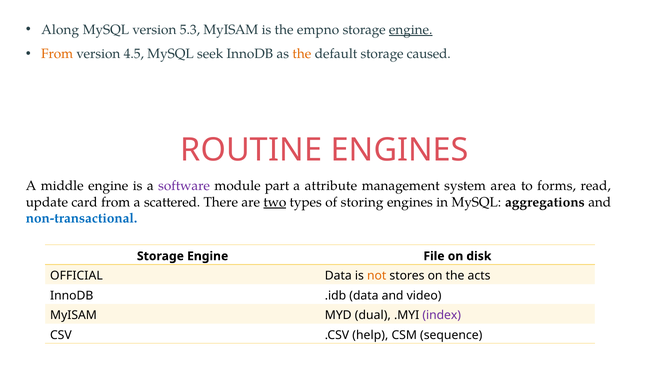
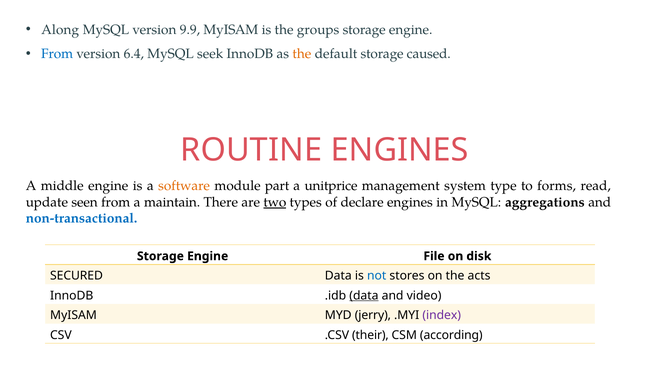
5.3: 5.3 -> 9.9 (190, 30)
empno: empno -> groups (318, 30)
engine underline: present -> none (411, 30)
From colour: orange -> blue (57, 54)
4.5: 4.5 -> 6.4 (134, 54)
software colour: purple -> orange (184, 186)
attribute: attribute -> unitprice (331, 186)
area: area -> type (504, 186)
card: card -> seen (85, 202)
scattered: scattered -> maintain (172, 202)
storing: storing -> declare (362, 202)
OFFICIAL: OFFICIAL -> SECURED (76, 276)
not colour: orange -> blue (377, 276)
data underline: none -> present (364, 296)
dual: dual -> jerry (373, 315)
help: help -> their (370, 335)
sequence: sequence -> according (451, 335)
